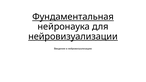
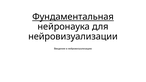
нейровизуализации underline: present -> none (73, 36)
